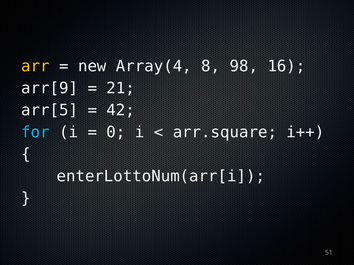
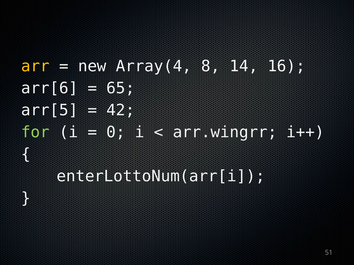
98: 98 -> 14 (244, 66)
arr[9: arr[9 -> arr[6 (50, 88)
21: 21 -> 65 (121, 88)
for colour: light blue -> light green (35, 132)
arr.square: arr.square -> arr.wingrr (225, 132)
